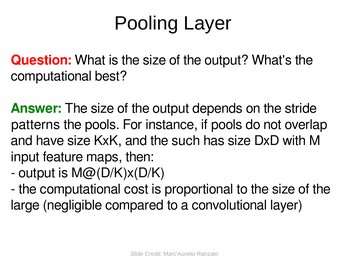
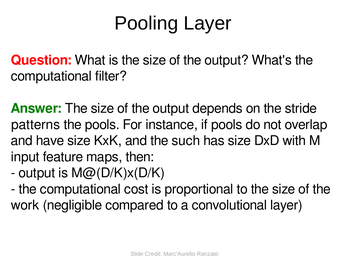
best: best -> filter (111, 76)
large: large -> work (25, 206)
